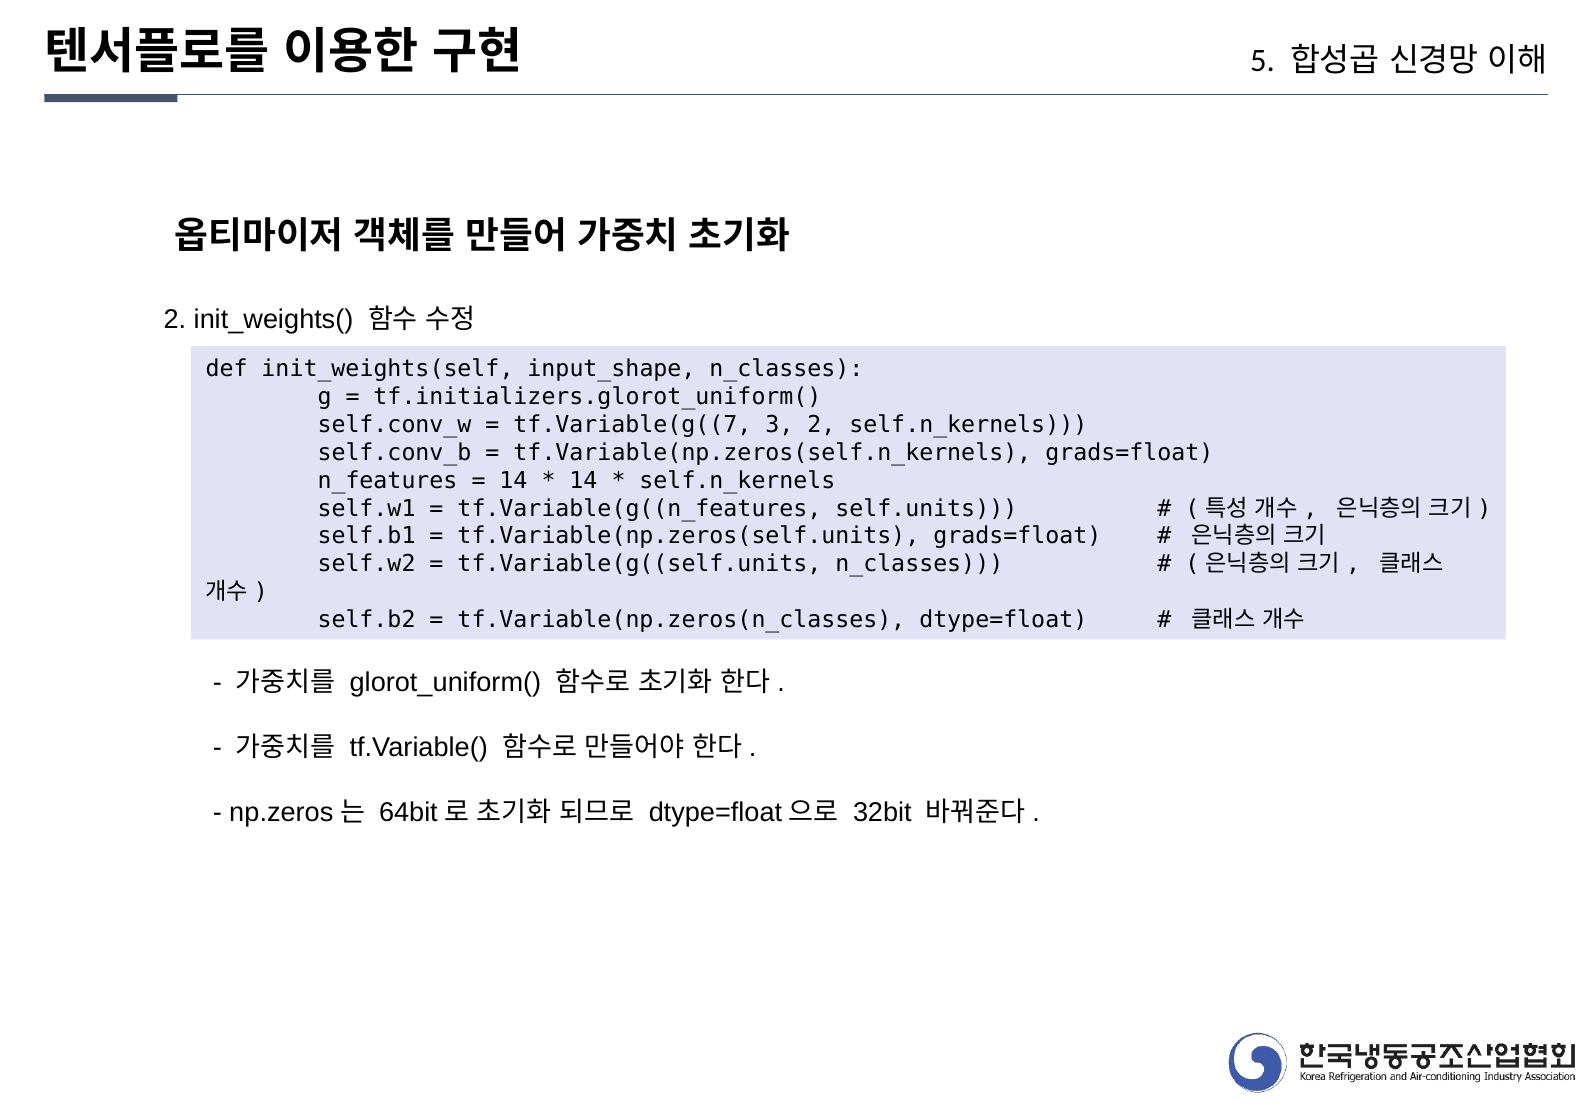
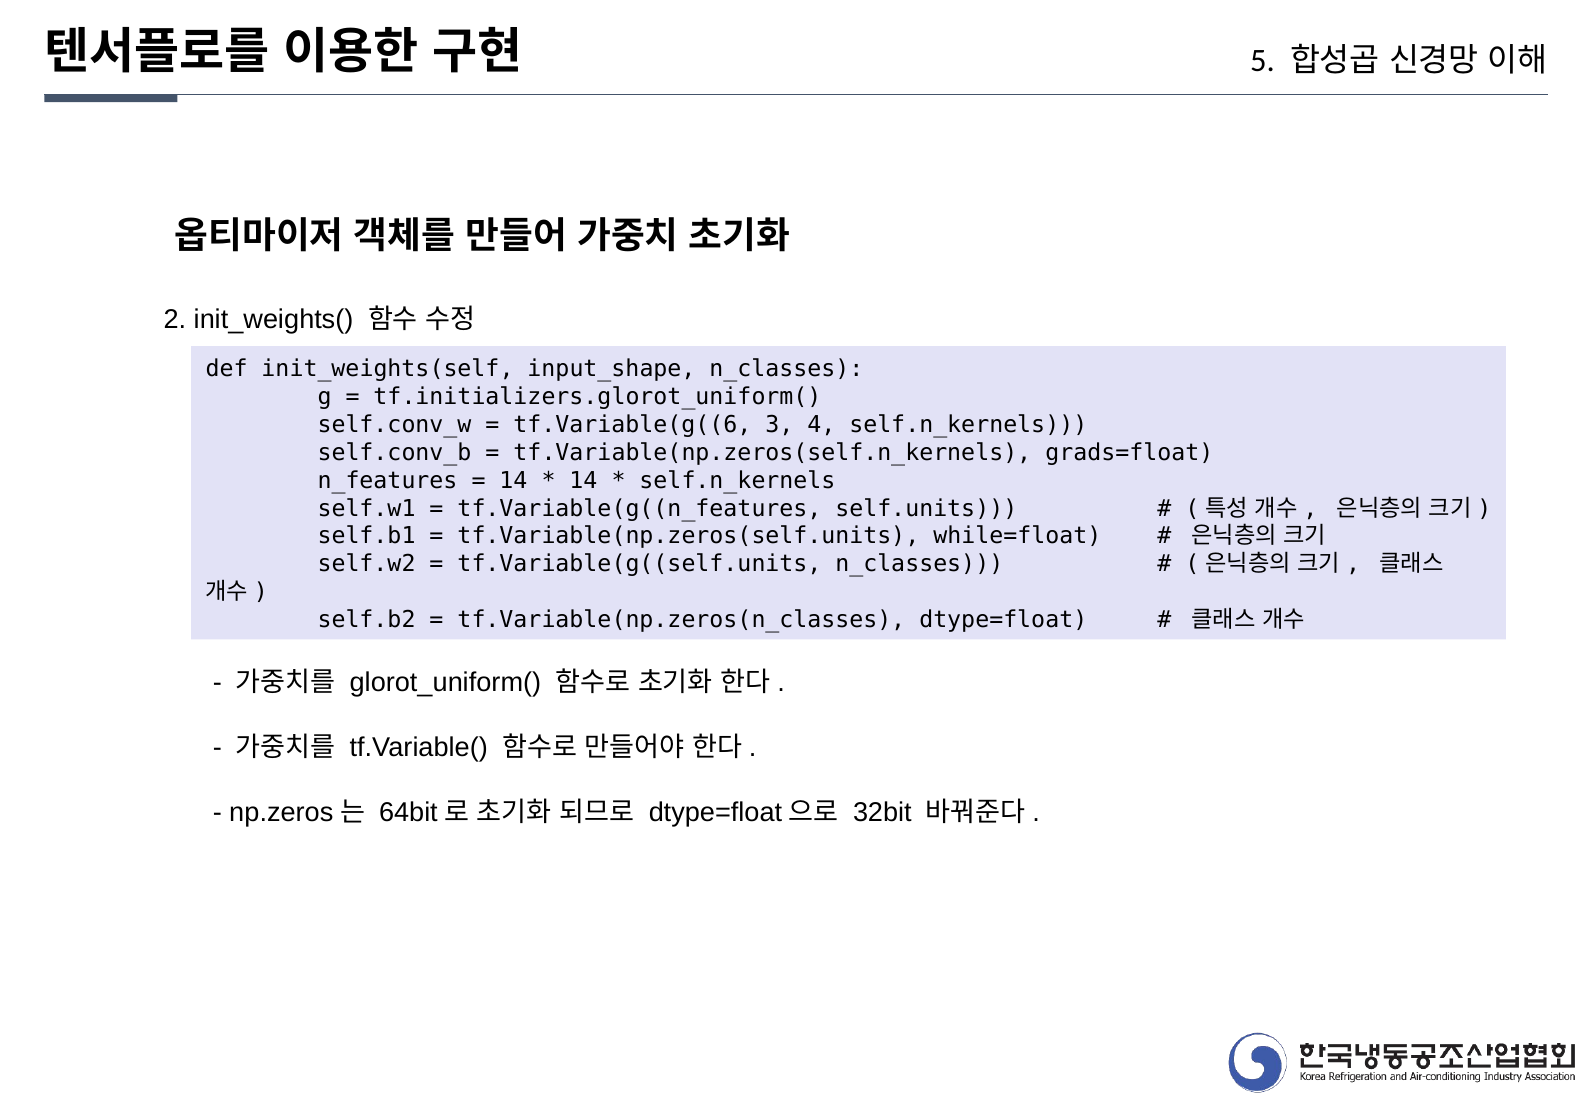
tf.Variable(g((7: tf.Variable(g((7 -> tf.Variable(g((6 (632, 425)
3 2: 2 -> 4 (821, 425)
tf.Variable(np.zeros(self.units grads=float: grads=float -> while=float (1017, 536)
